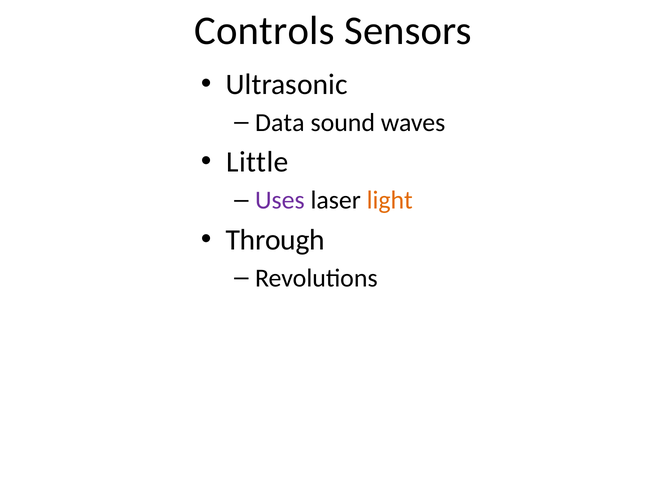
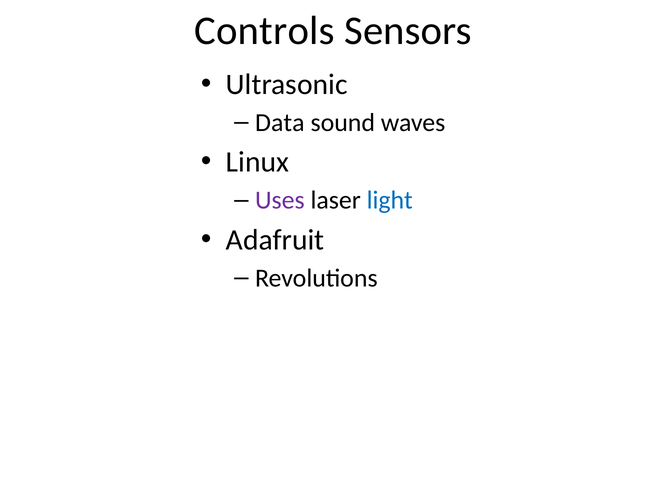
Little: Little -> Linux (257, 162)
light colour: orange -> blue (390, 200)
Through: Through -> Adafruit (275, 240)
